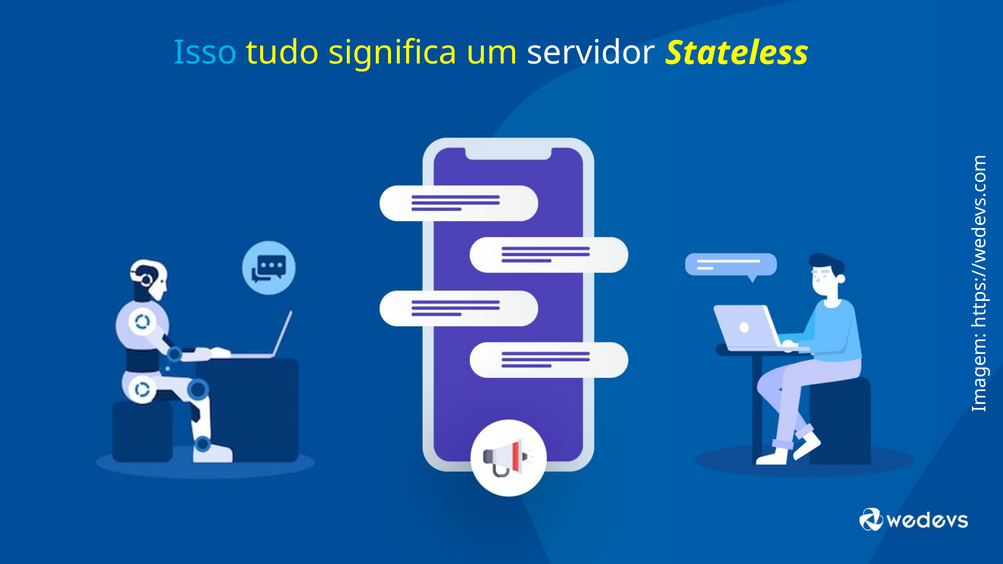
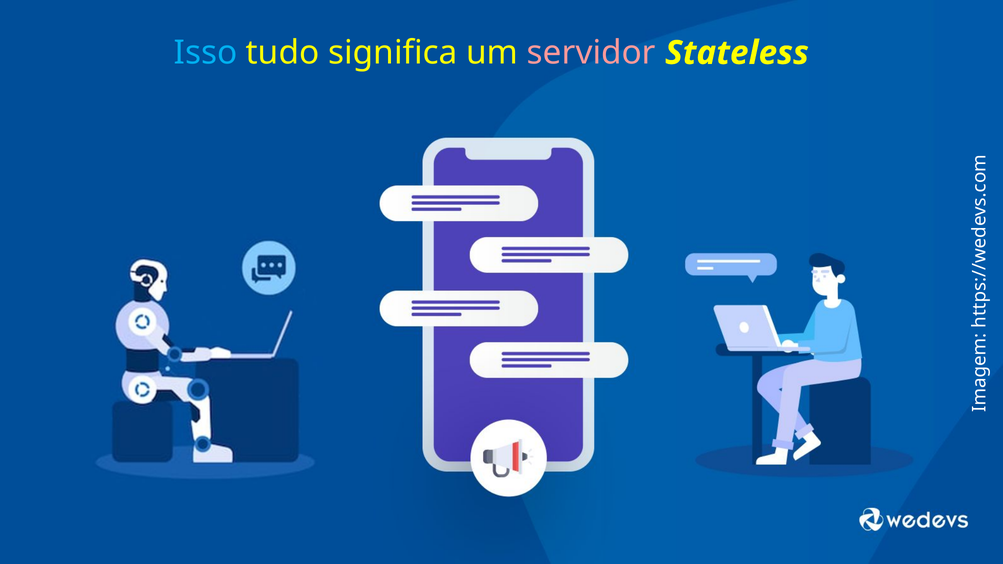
servidor colour: white -> pink (591, 53)
